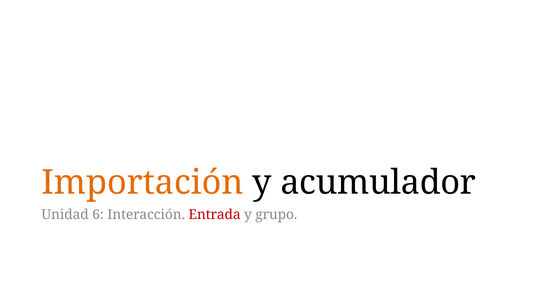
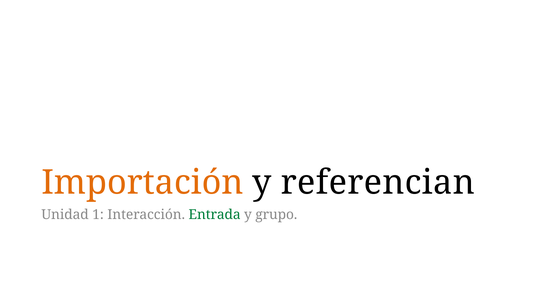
acumulador: acumulador -> referencian (378, 183)
6: 6 -> 1 (98, 215)
Entrada colour: red -> green (215, 215)
